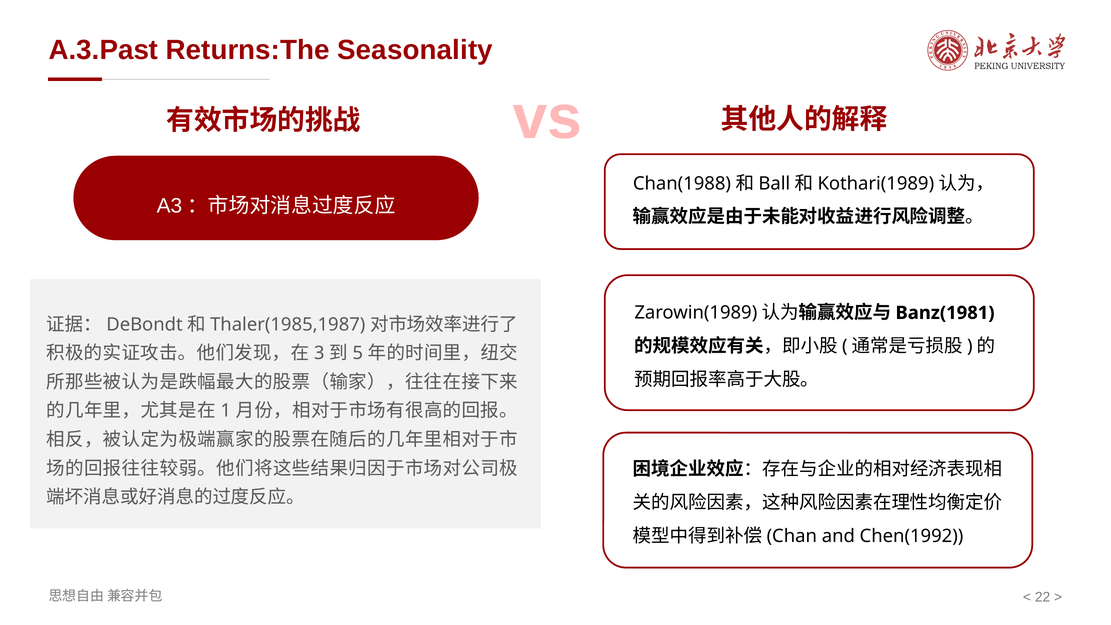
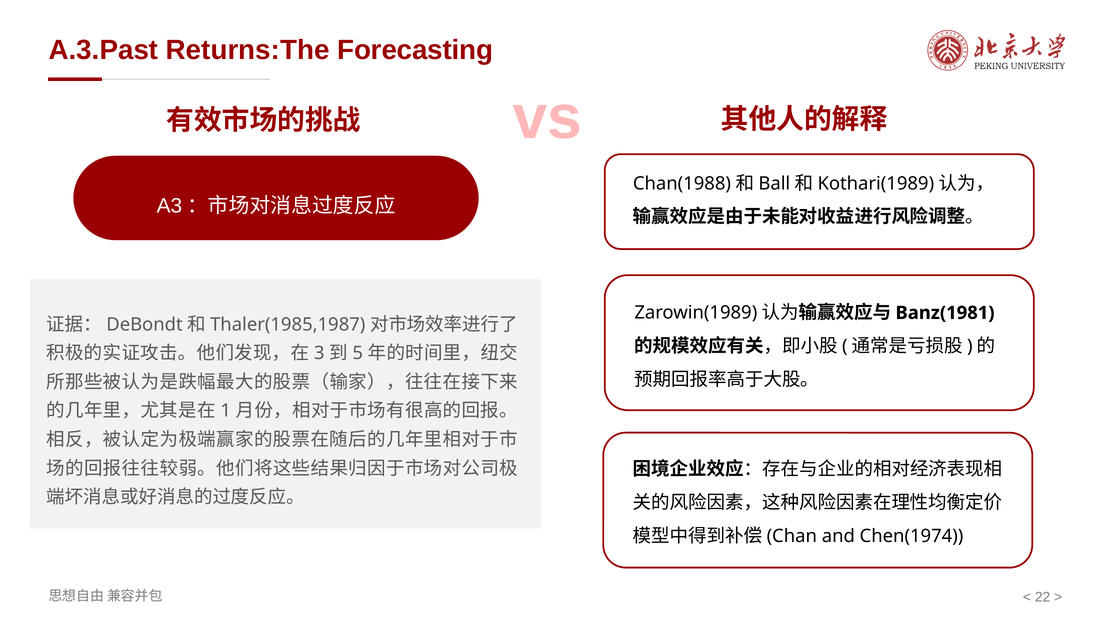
Seasonality: Seasonality -> Forecasting (415, 50)
Chen(1992: Chen(1992 -> Chen(1974 (912, 536)
